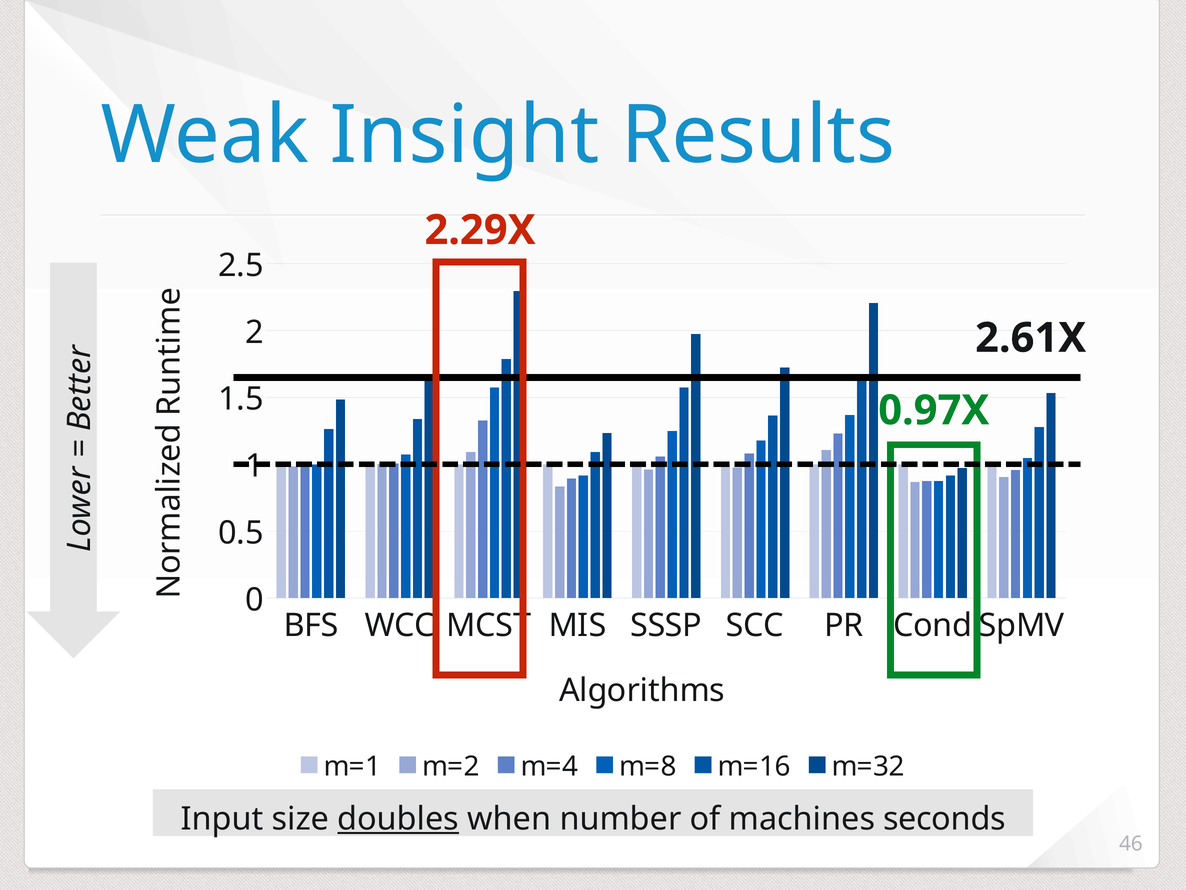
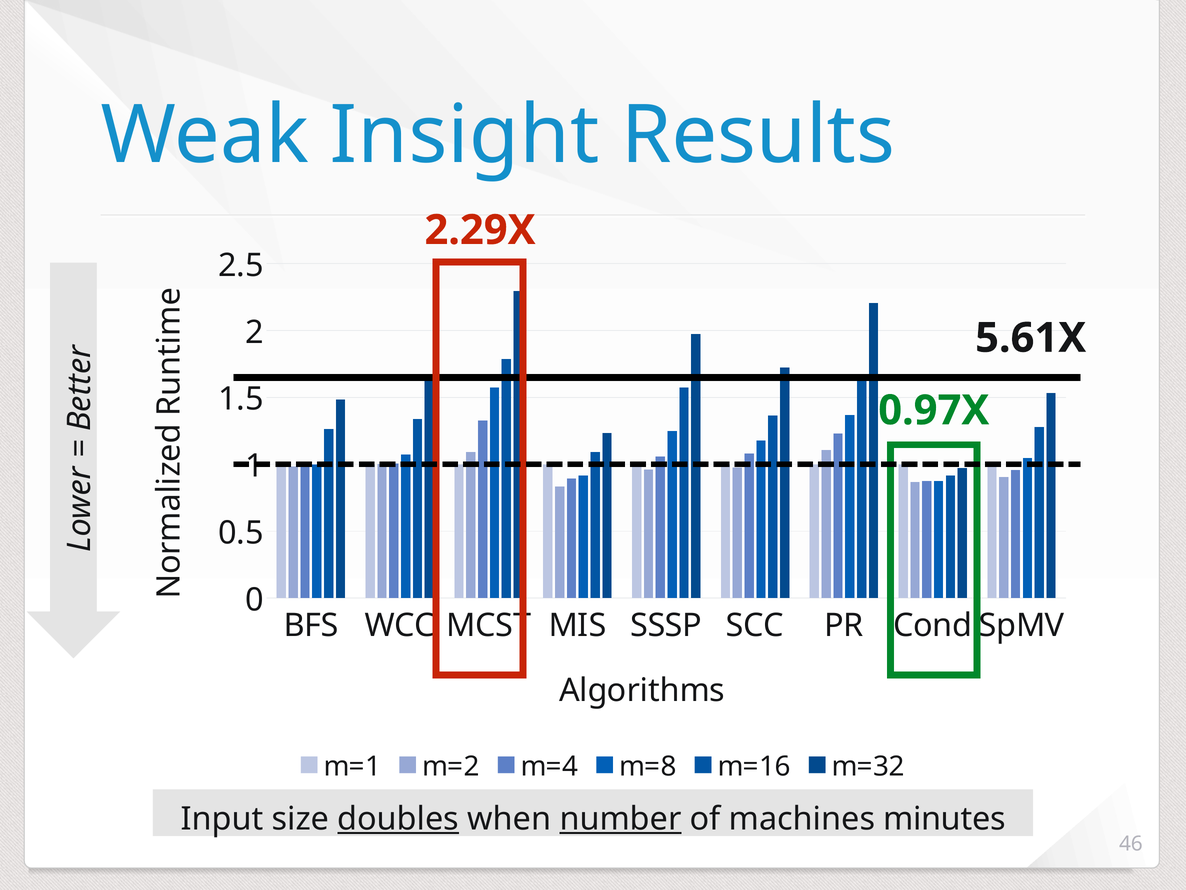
2.61X: 2.61X -> 5.61X (1031, 338)
number underline: none -> present (620, 818)
seconds: seconds -> minutes (944, 818)
